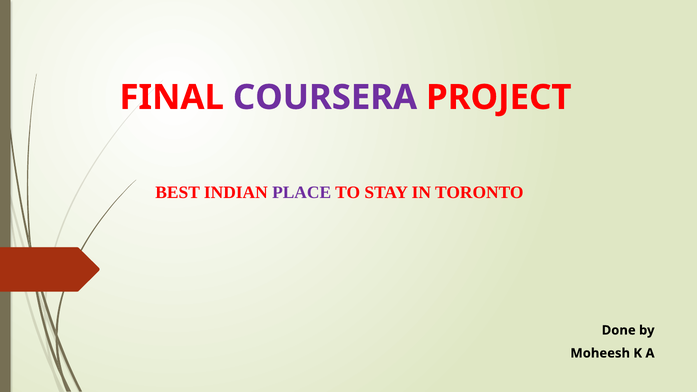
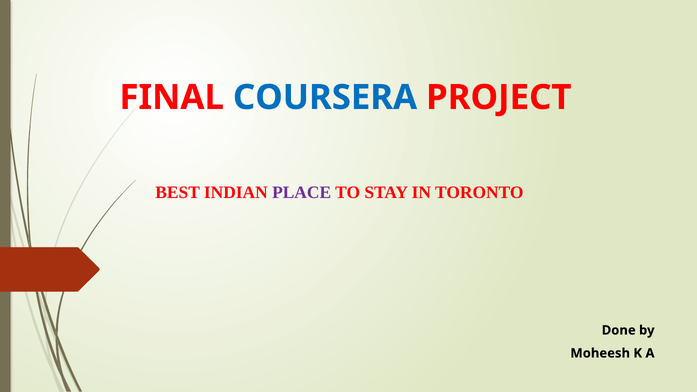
COURSERA colour: purple -> blue (325, 97)
